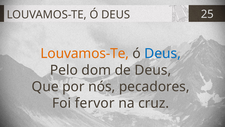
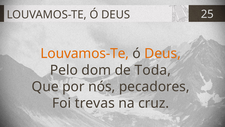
Deus colour: blue -> orange (163, 53)
de Deus: Deus -> Toda (153, 70)
fervor: fervor -> trevas (95, 103)
